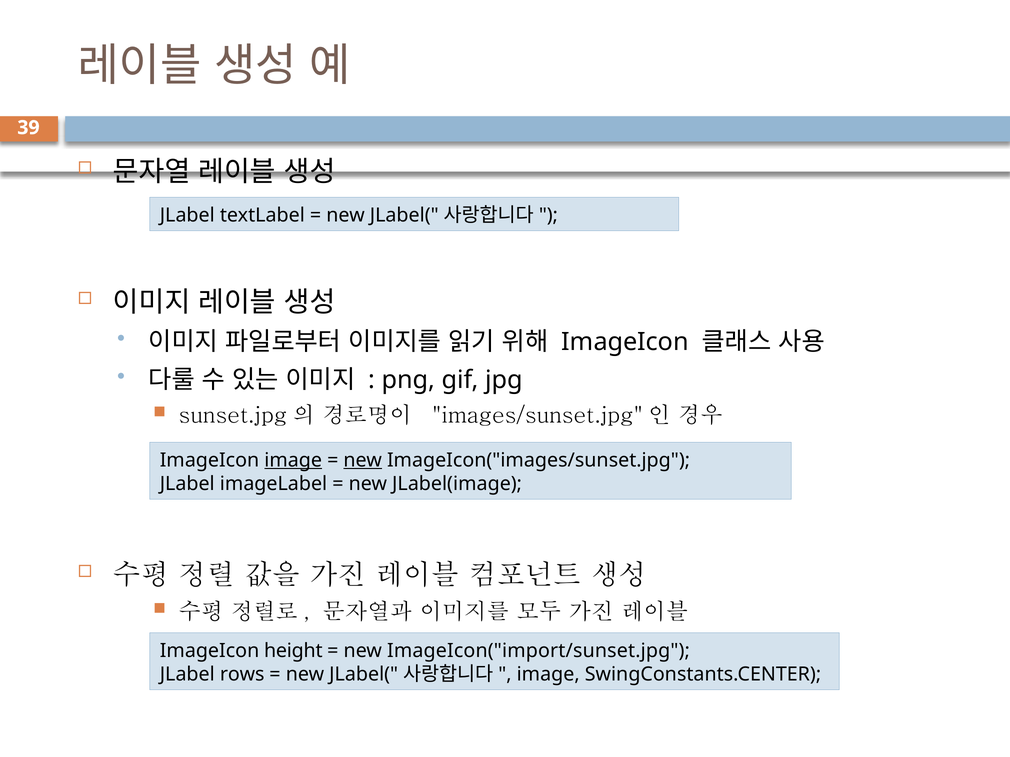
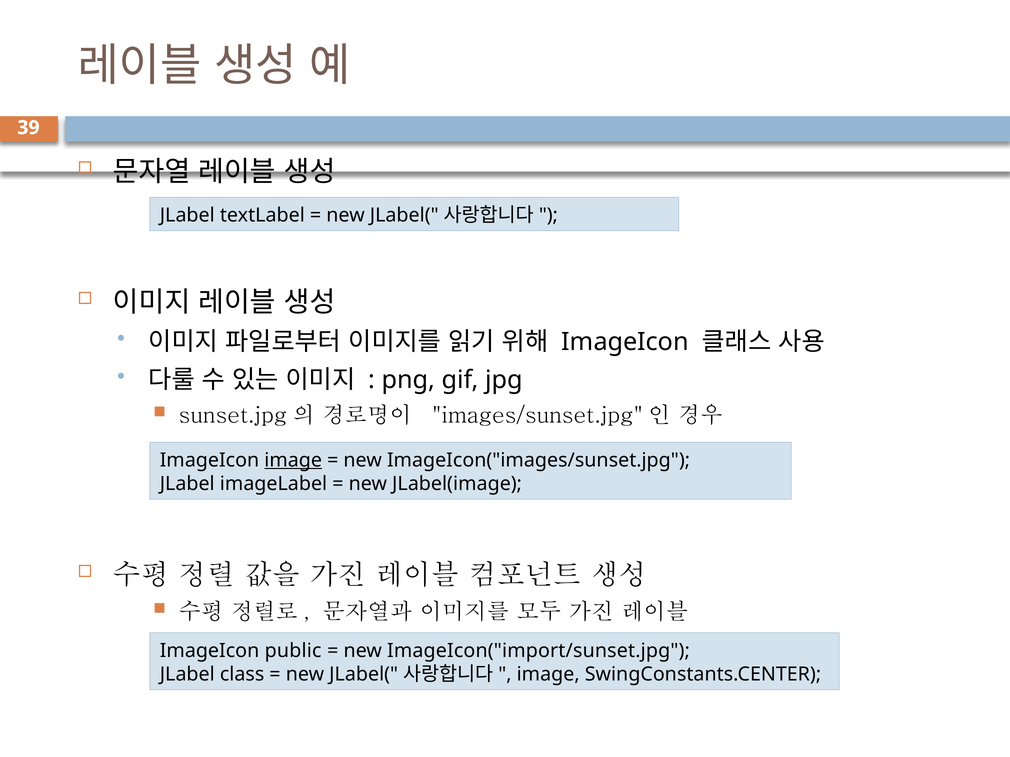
new underline: present -> none (363, 461)
height: height -> public (293, 651)
rows: rows -> class (242, 675)
